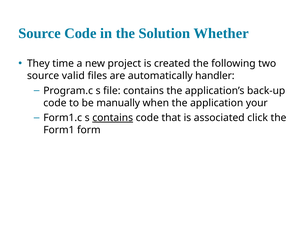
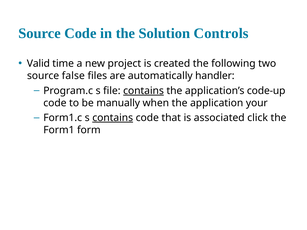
Whether: Whether -> Controls (221, 33)
They: They -> Valid (38, 64)
valid: valid -> false (73, 76)
contains underline: none -> present (143, 91)
back-up: back-up -> code-up (266, 91)
